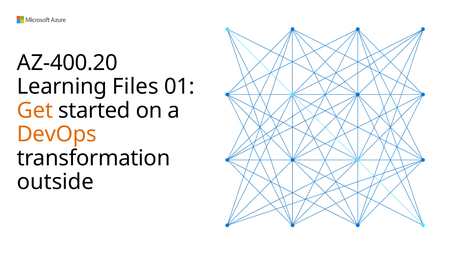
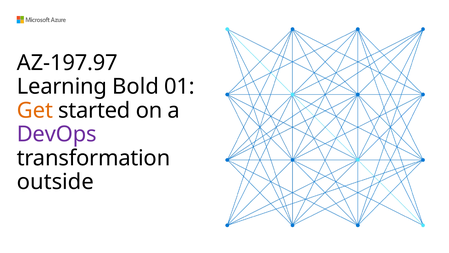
AZ-400.20: AZ-400.20 -> AZ-197.97 (67, 63)
Files: Files -> Bold (136, 86)
DevOps colour: orange -> purple (57, 134)
